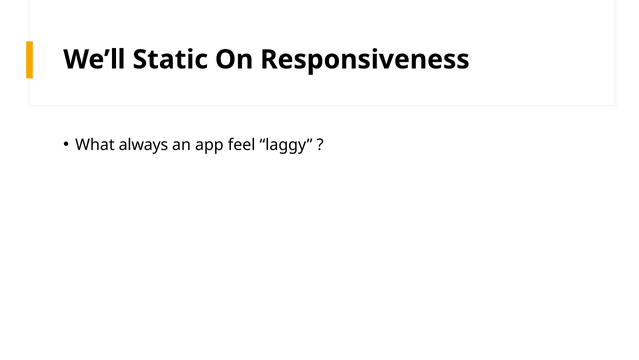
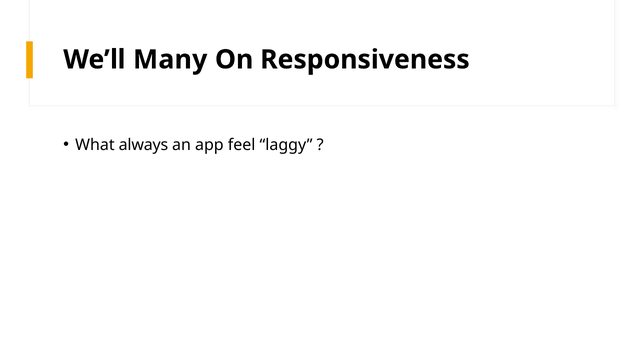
Static: Static -> Many (170, 59)
